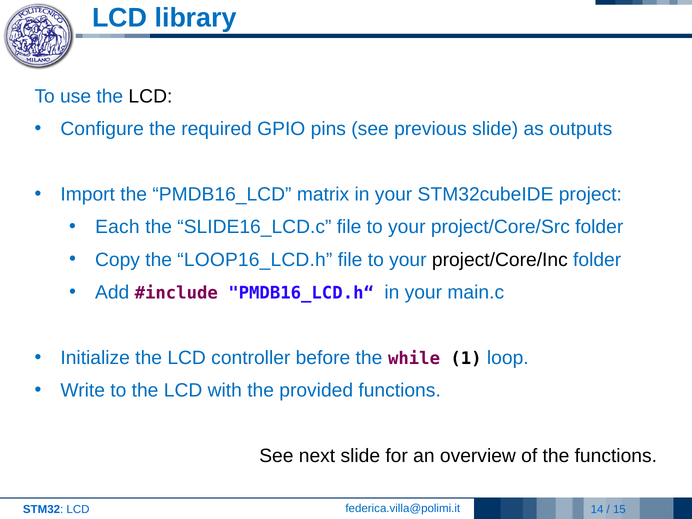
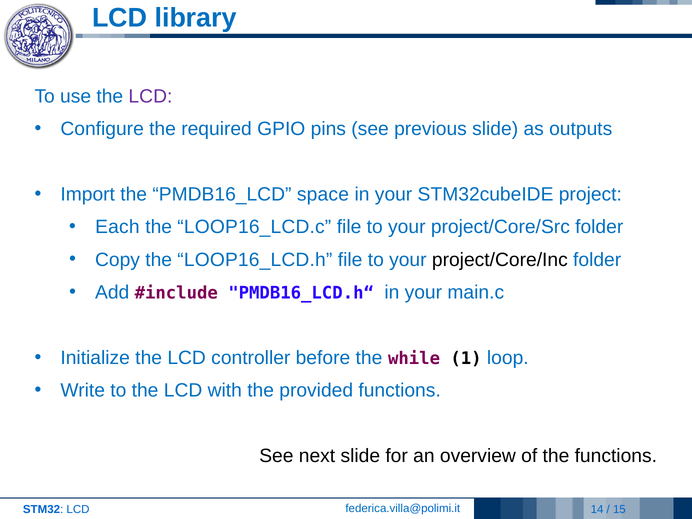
LCD colour: black -> purple (150, 96)
matrix: matrix -> space (323, 194)
SLIDE16_LCD.c: SLIDE16_LCD.c -> LOOP16_LCD.c (254, 227)
